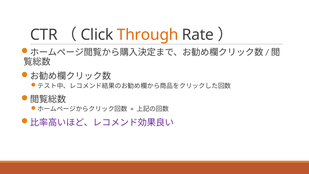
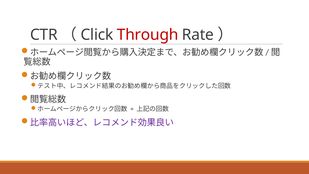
Through colour: orange -> red (148, 35)
